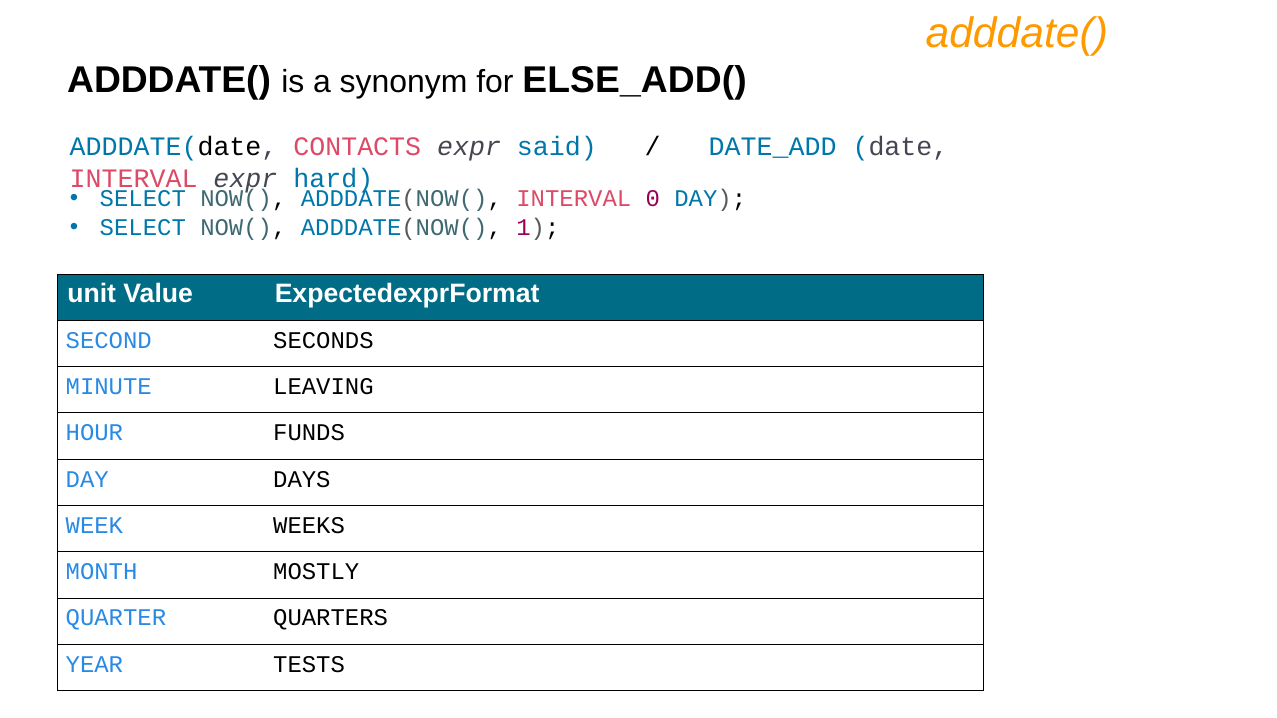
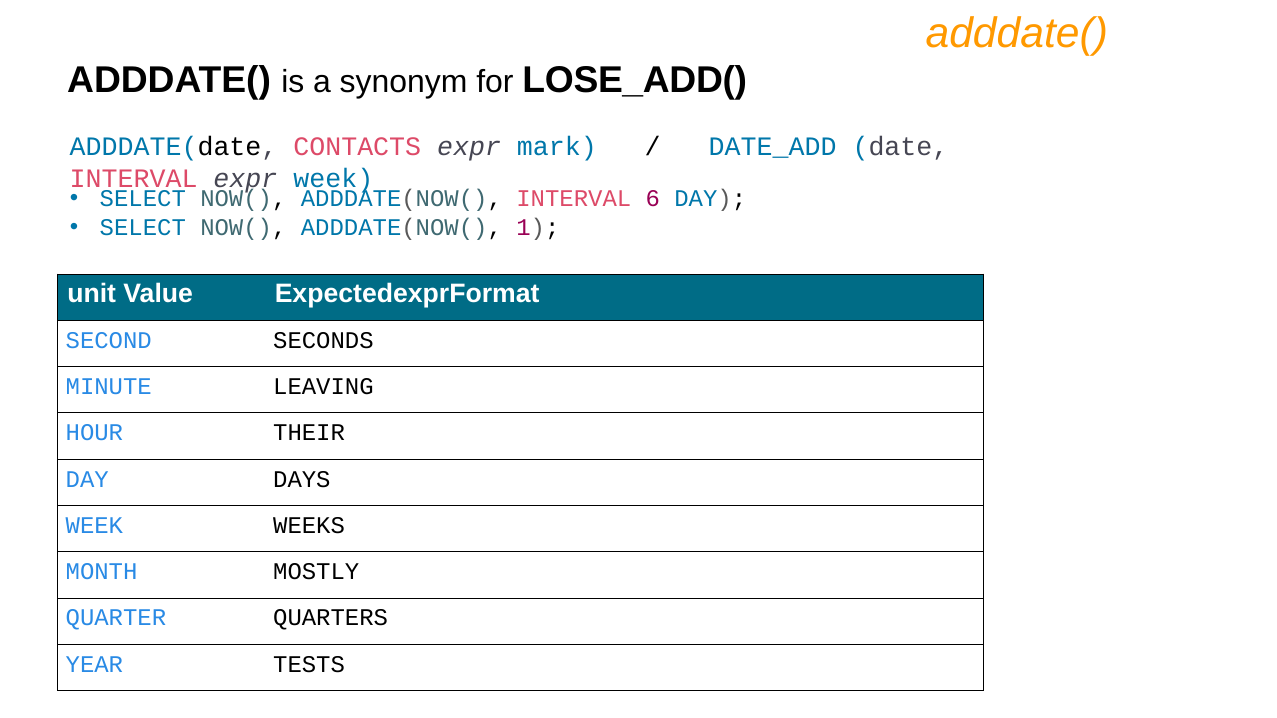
ELSE_ADD(: ELSE_ADD( -> LOSE_ADD( (635, 80)
said: said -> mark (557, 147)
expr hard: hard -> week (333, 179)
0: 0 -> 6 (653, 199)
FUNDS: FUNDS -> THEIR (309, 433)
